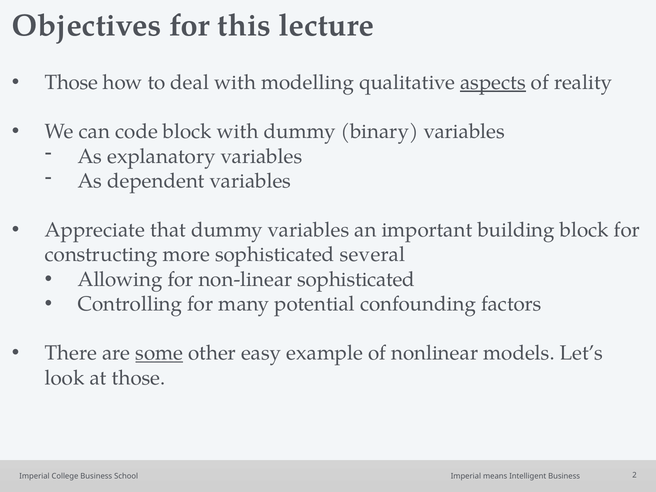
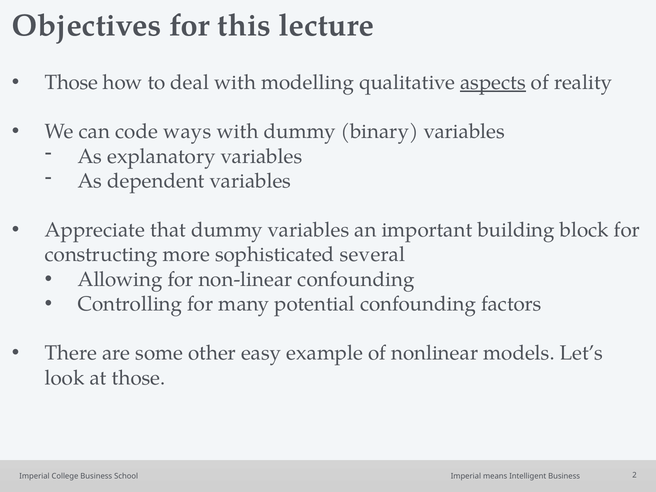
code block: block -> ways (187, 132)
non-linear sophisticated: sophisticated -> confounding (356, 279)
some underline: present -> none (159, 353)
